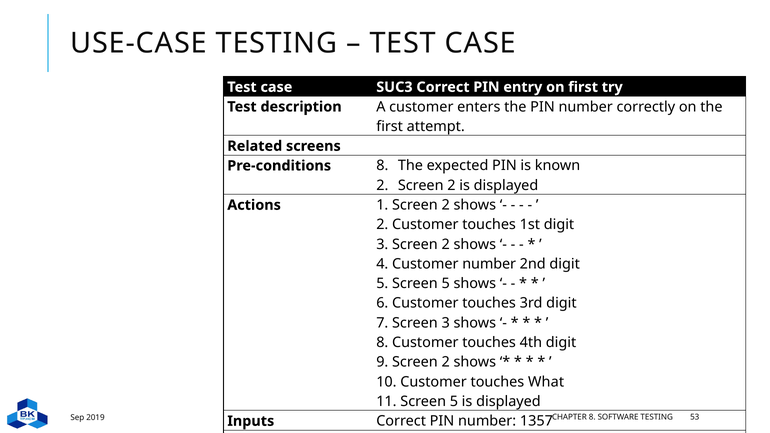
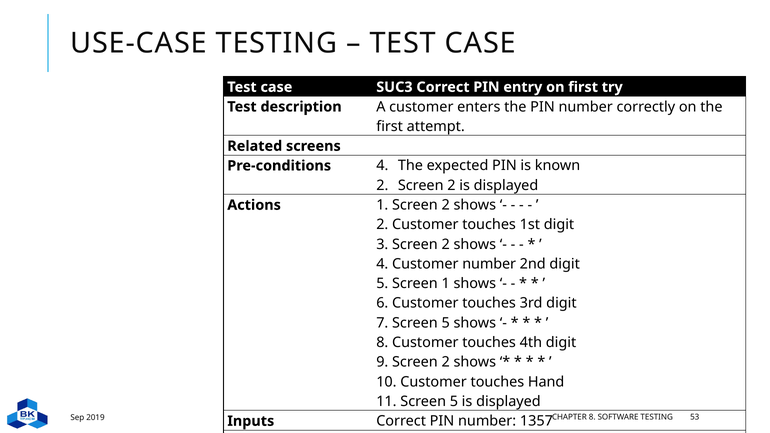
Pre-conditions 8: 8 -> 4 (382, 166)
5 Screen 5: 5 -> 1 (446, 284)
7 Screen 3: 3 -> 5 (446, 323)
What: What -> Hand (546, 382)
